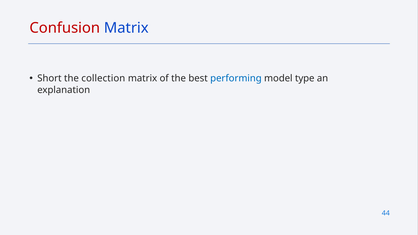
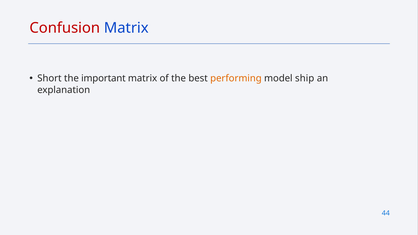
collection: collection -> important (103, 78)
performing colour: blue -> orange (236, 78)
type: type -> ship (305, 78)
